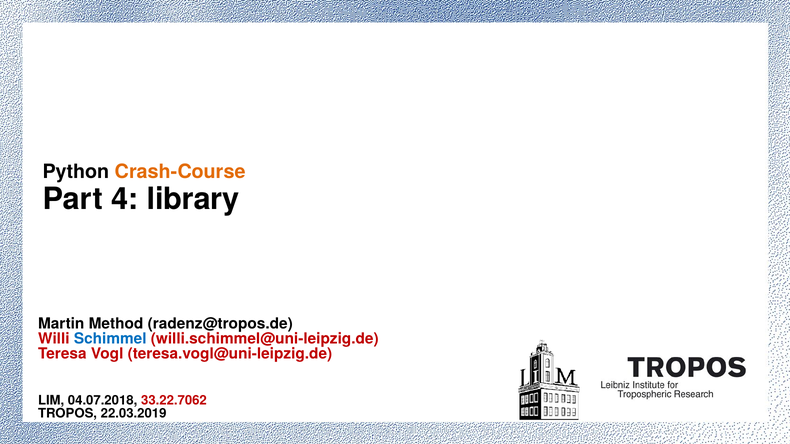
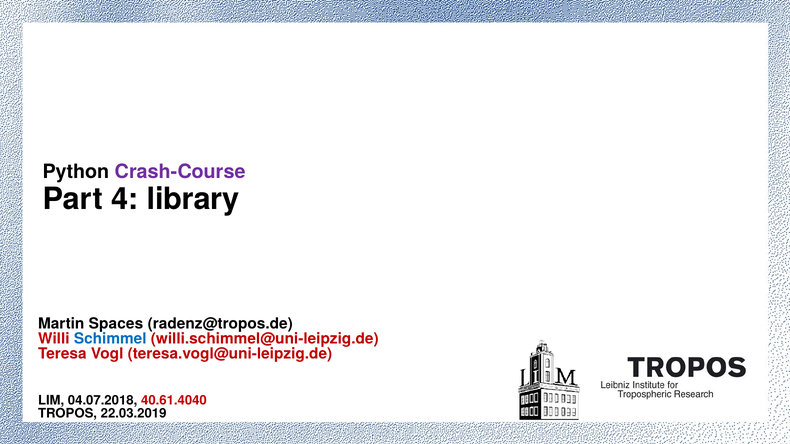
Crash-Course colour: orange -> purple (180, 172)
Method: Method -> Spaces (116, 324)
33.22.7062: 33.22.7062 -> 40.61.4040 (174, 401)
